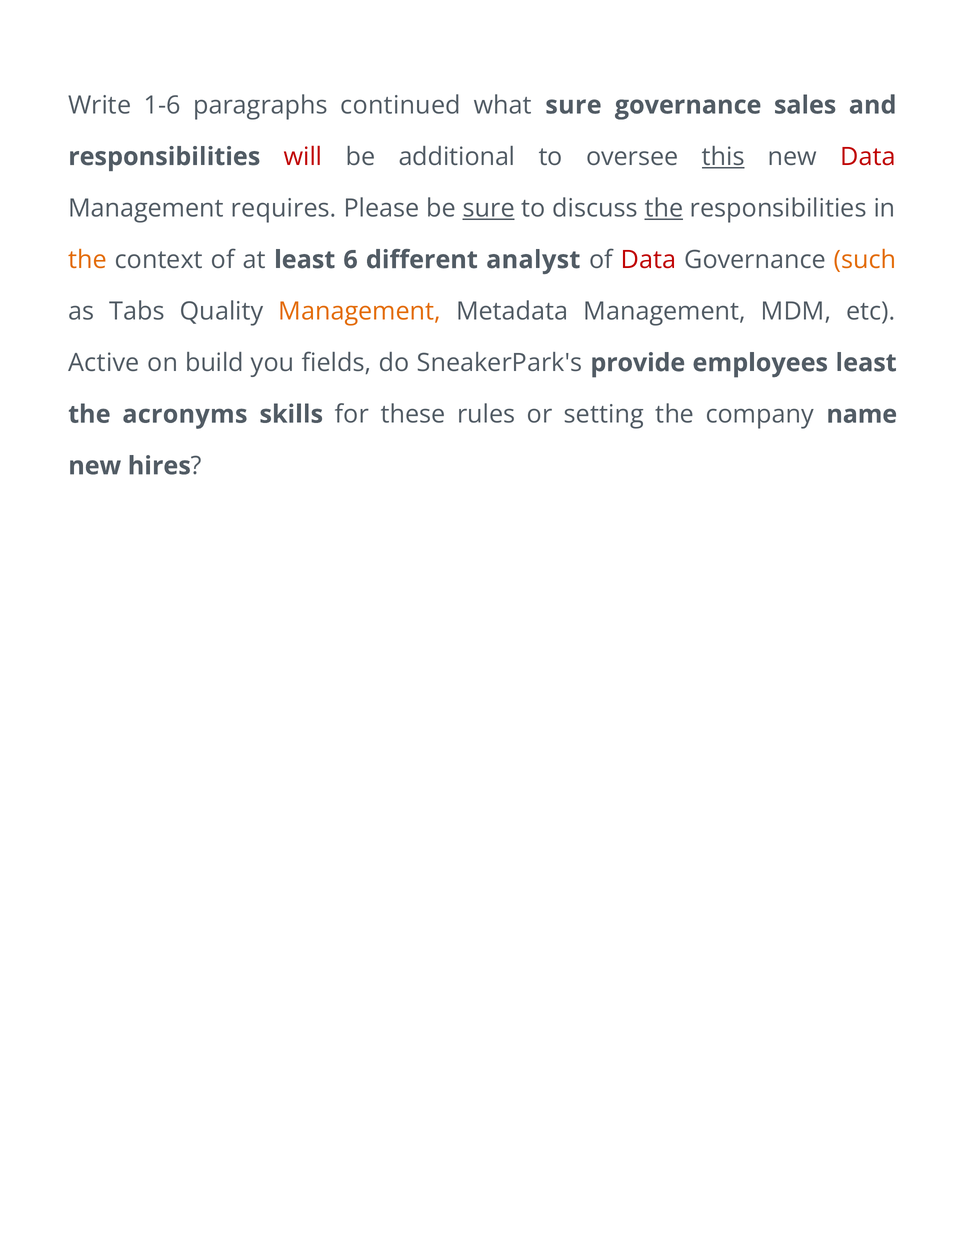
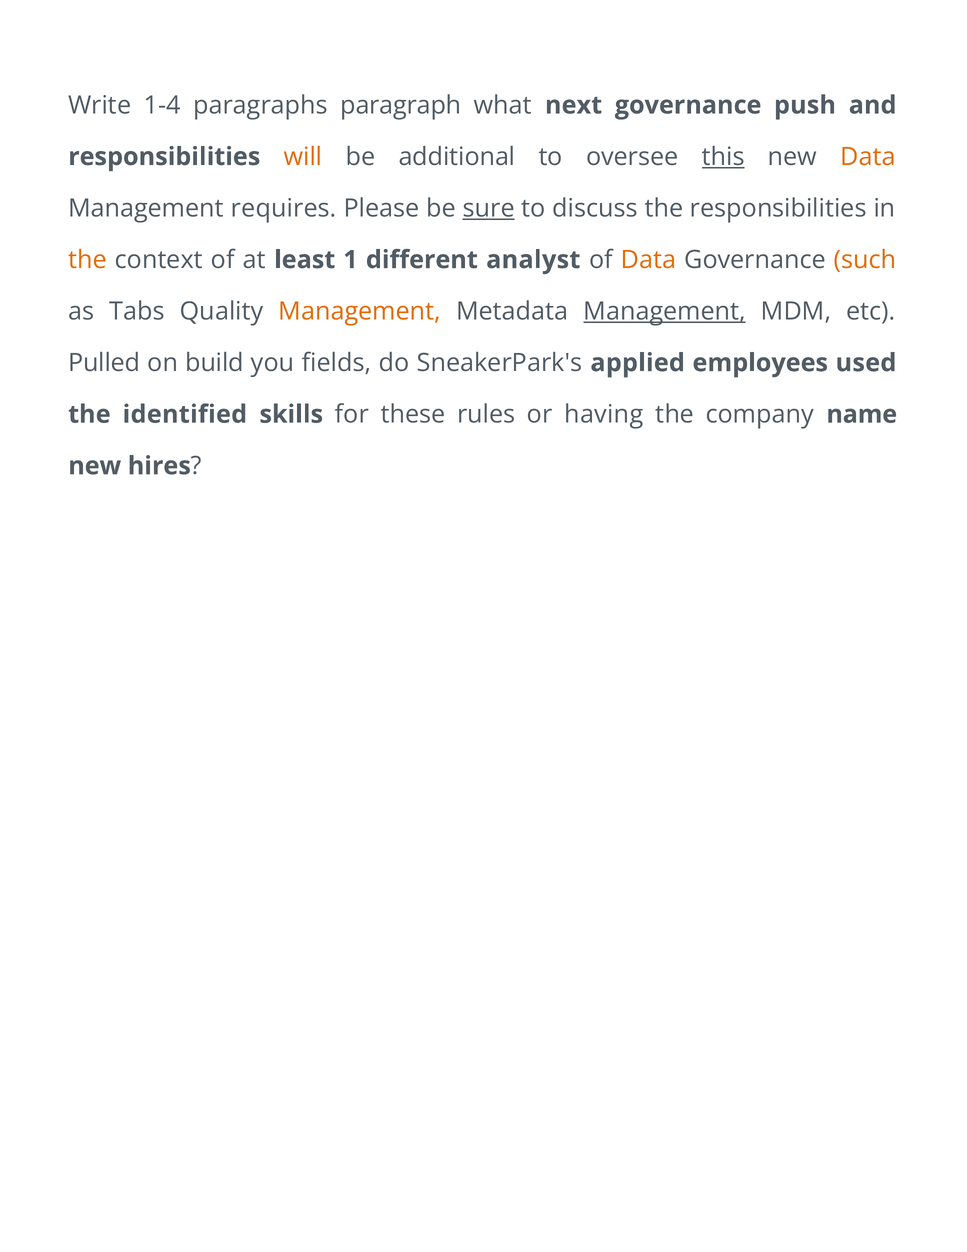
1-6: 1-6 -> 1-4 (162, 105)
continued: continued -> paragraph (401, 105)
what sure: sure -> next (574, 105)
sales: sales -> push (805, 105)
will colour: red -> orange (303, 157)
Data colour: red -> orange (868, 157)
the underline: present -> none (664, 208)
6: 6 -> 1 (351, 260)
Data colour: red -> orange (649, 260)
Management underline: none -> present (665, 311)
Active: Active -> Pulled (104, 363)
provide: provide -> applied (638, 363)
employees least: least -> used (866, 363)
acronyms: acronyms -> identified (185, 414)
setting: setting -> having (604, 414)
